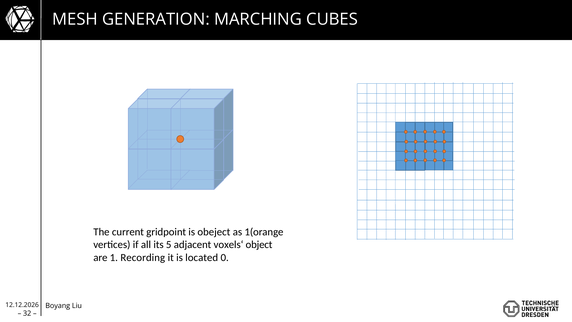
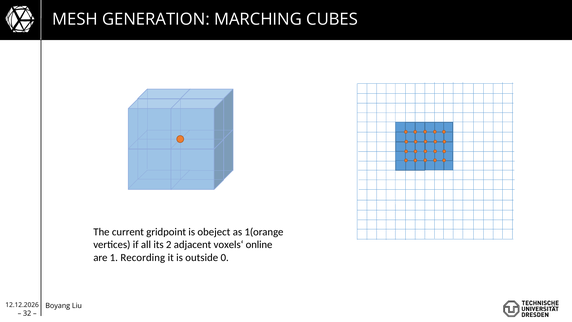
5: 5 -> 2 (169, 244)
object: object -> online (259, 244)
located: located -> outside (202, 257)
